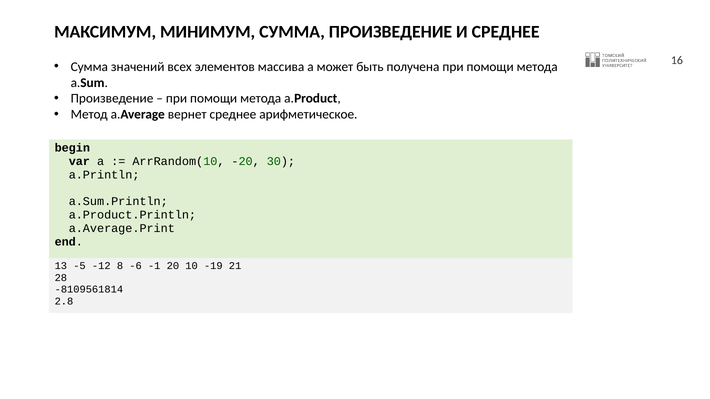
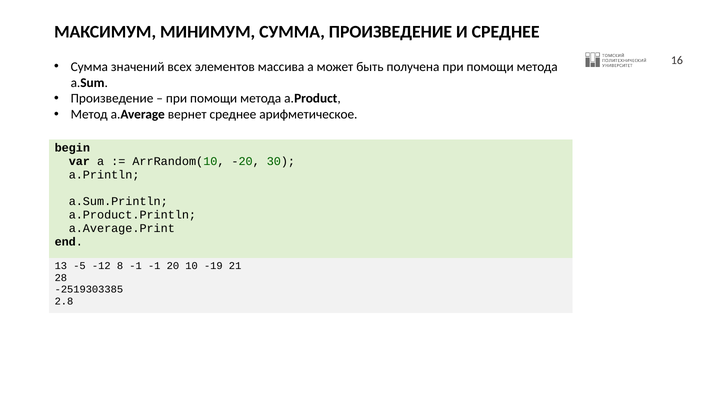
8 -6: -6 -> -1 (136, 266)
-8109561814: -8109561814 -> -2519303385 (89, 290)
